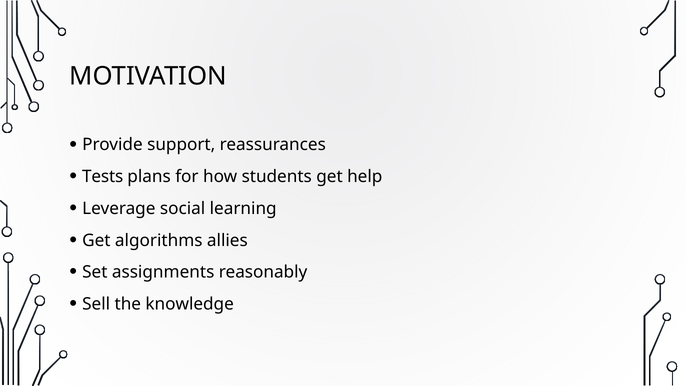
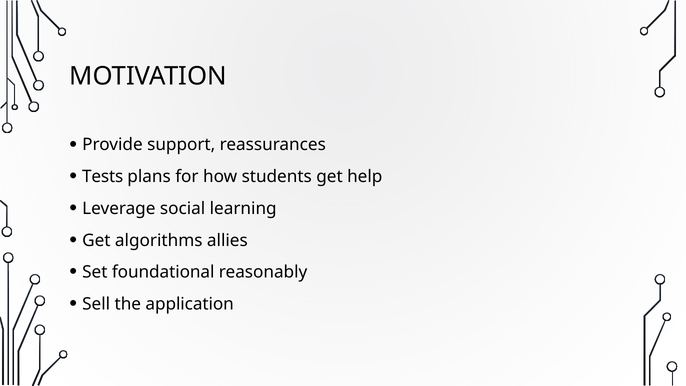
assignments: assignments -> foundational (163, 272)
knowledge: knowledge -> application (190, 304)
